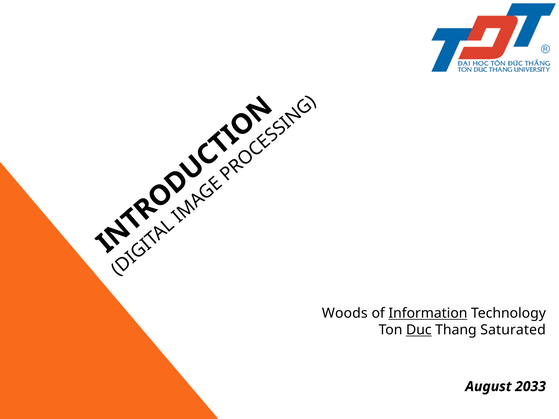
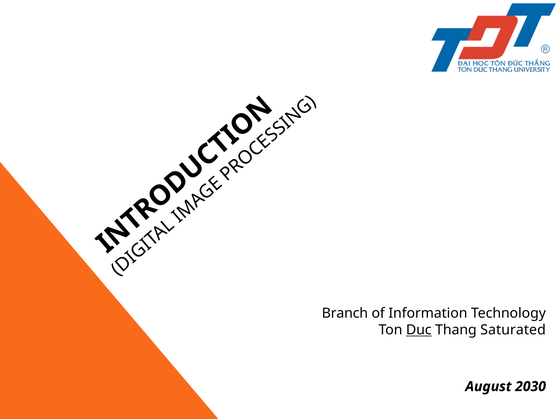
Woods: Woods -> Branch (345, 313)
Information underline: present -> none (428, 313)
2033: 2033 -> 2030 (531, 387)
